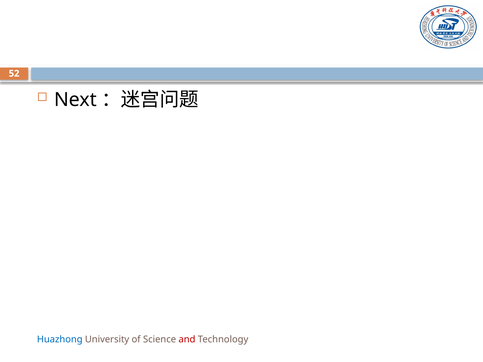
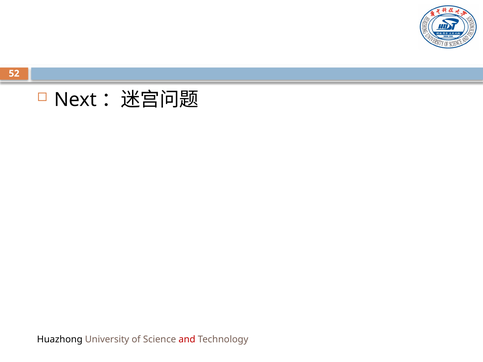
Huazhong colour: blue -> black (60, 340)
